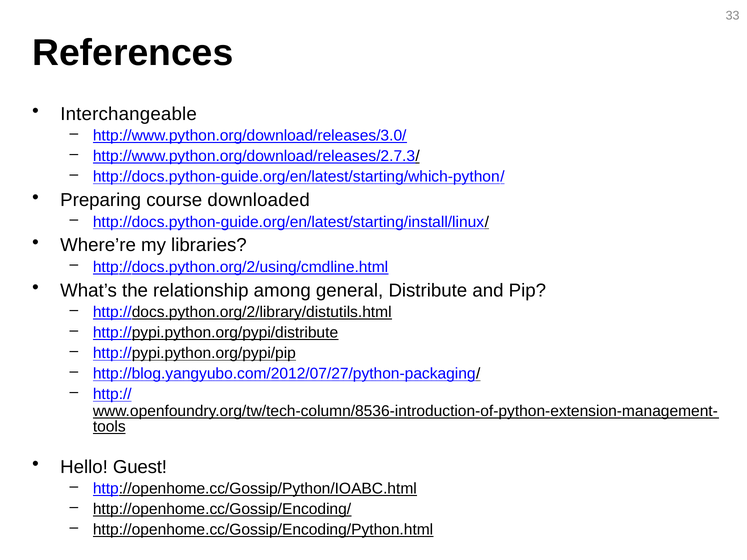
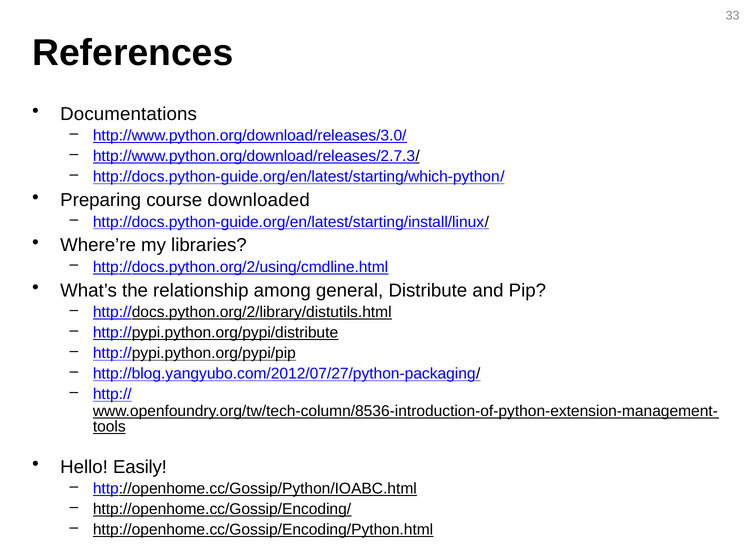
Interchangeable: Interchangeable -> Documentations (129, 114)
Guest: Guest -> Easily (140, 467)
